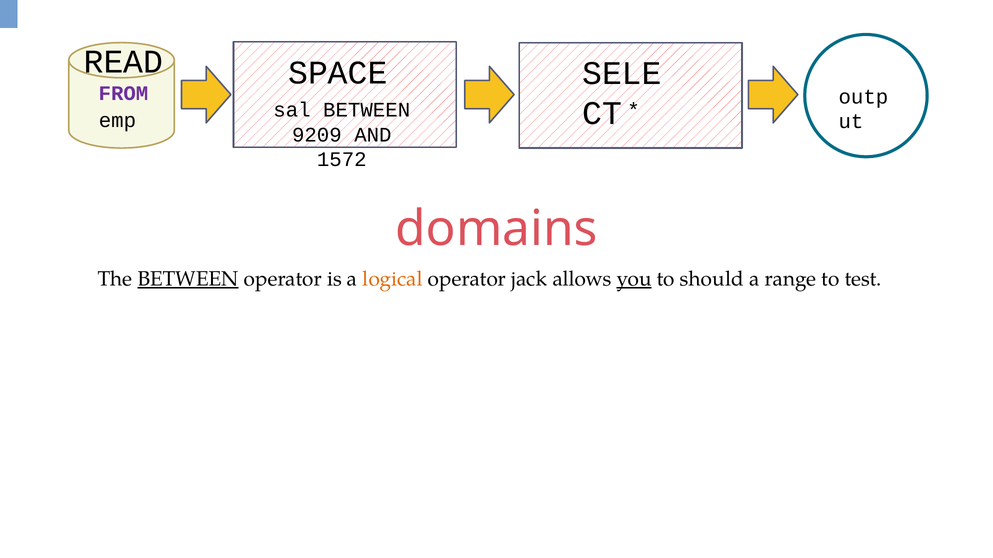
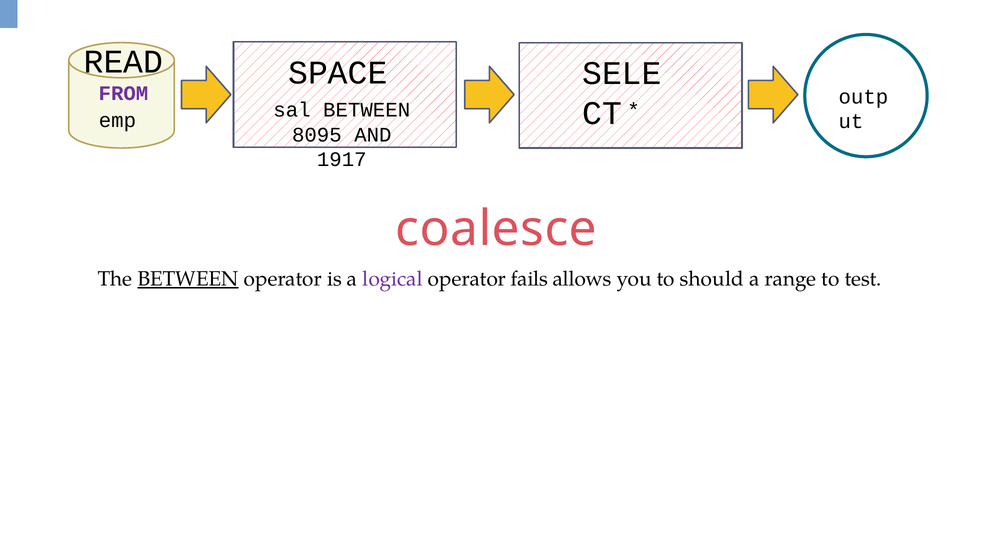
9209: 9209 -> 8095 (317, 135)
1572: 1572 -> 1917 (342, 160)
domains: domains -> coalesce (496, 229)
logical colour: orange -> purple (393, 279)
jack: jack -> fails (529, 279)
you underline: present -> none (634, 279)
